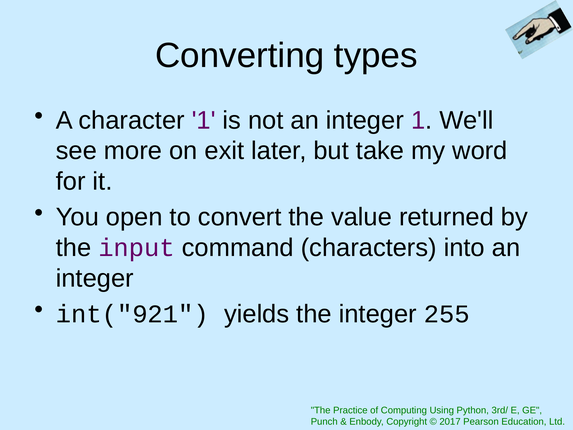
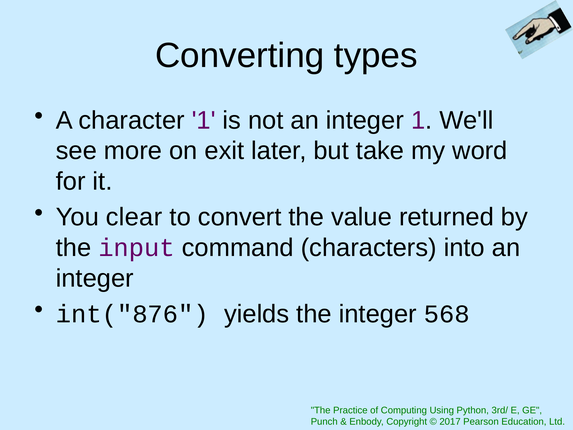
open: open -> clear (134, 217)
int("921: int("921 -> int("876 (132, 314)
255: 255 -> 568 (447, 314)
